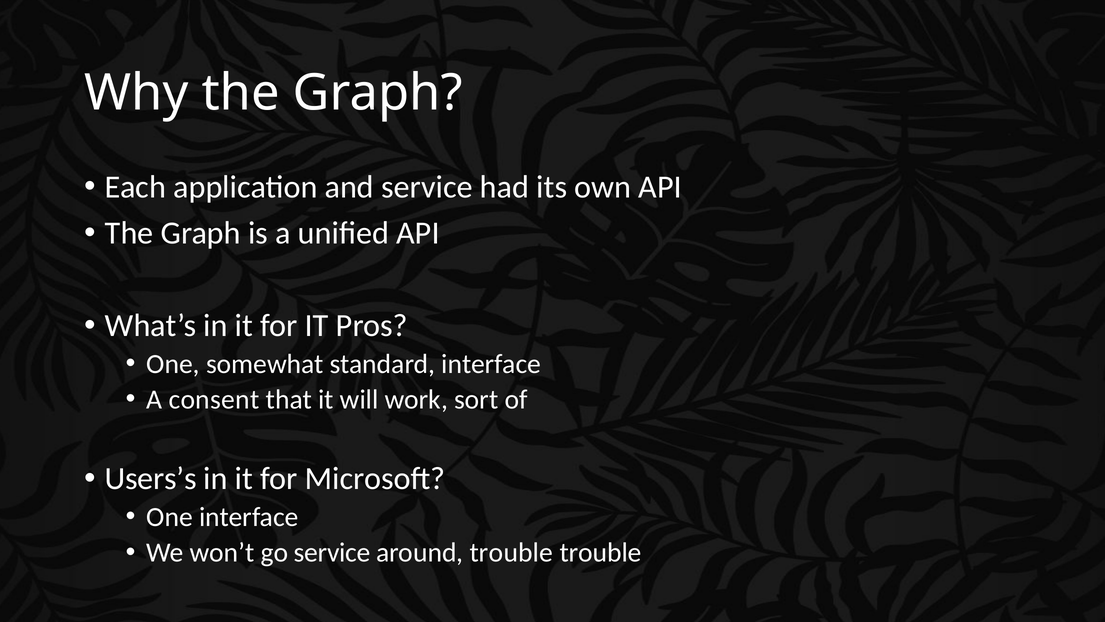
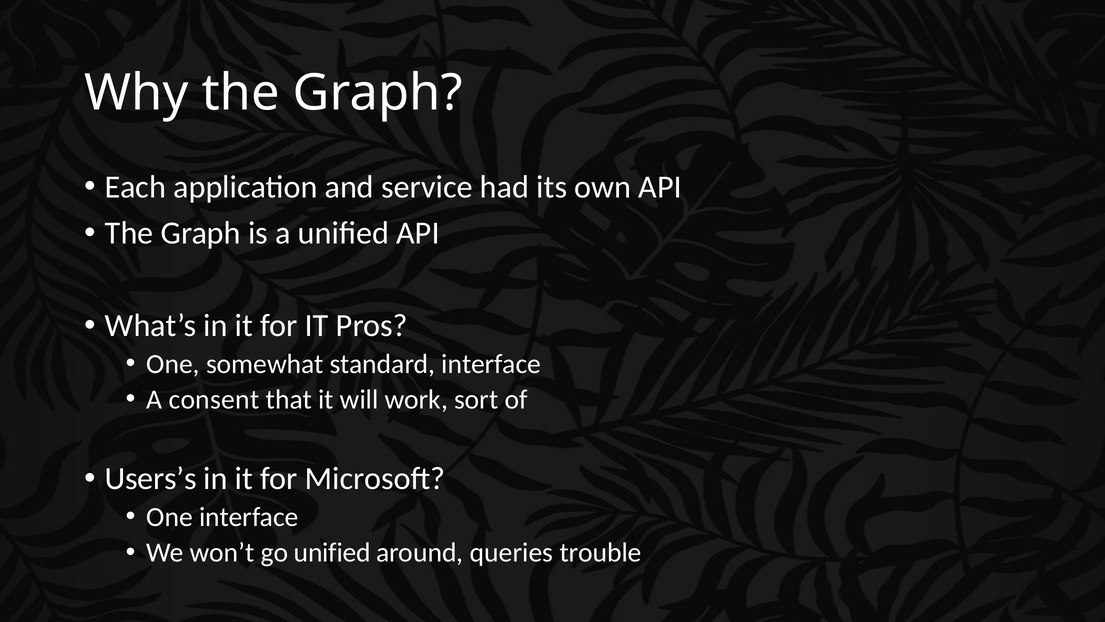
go service: service -> unified (332, 552)
around trouble: trouble -> queries (511, 552)
